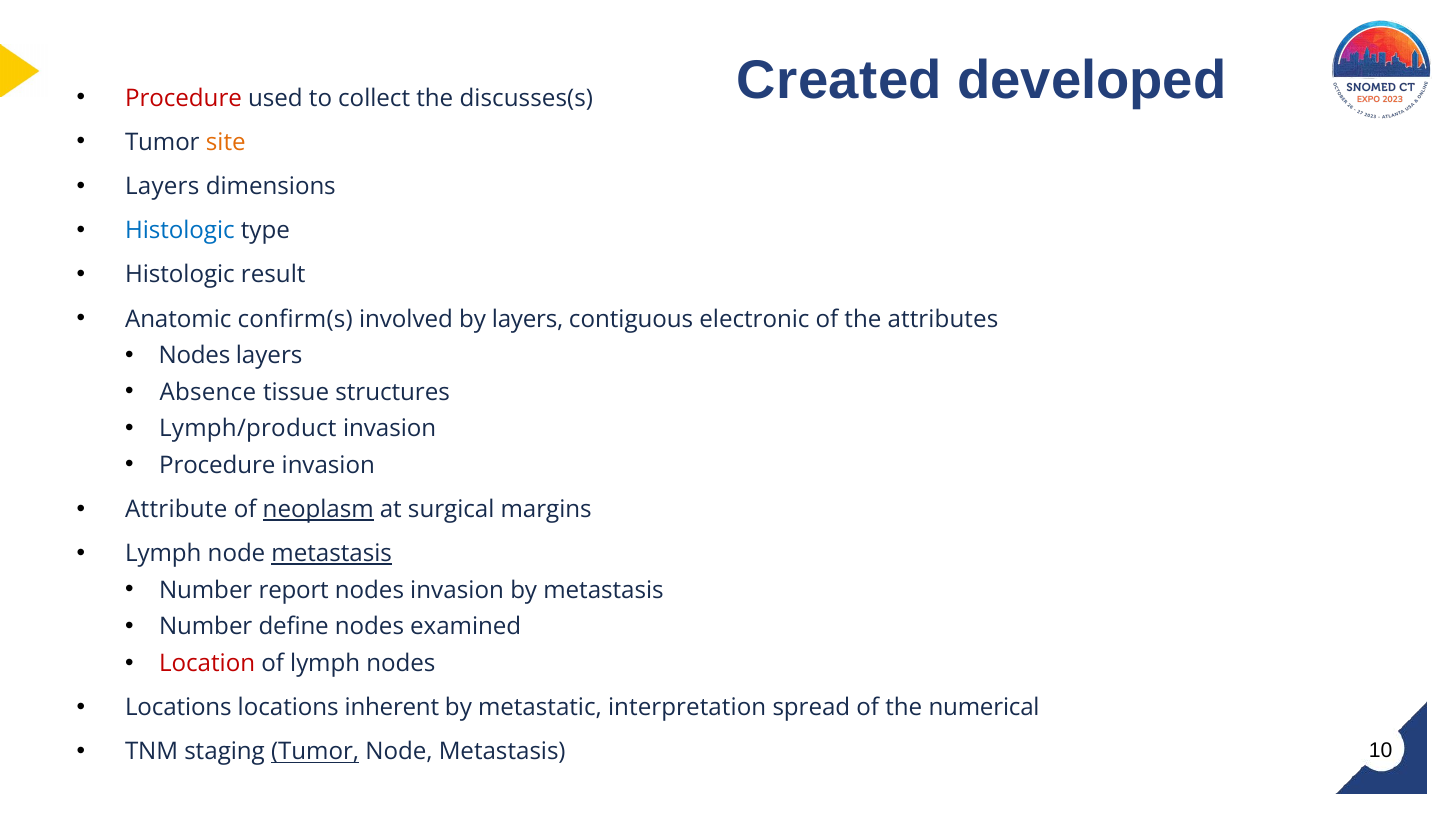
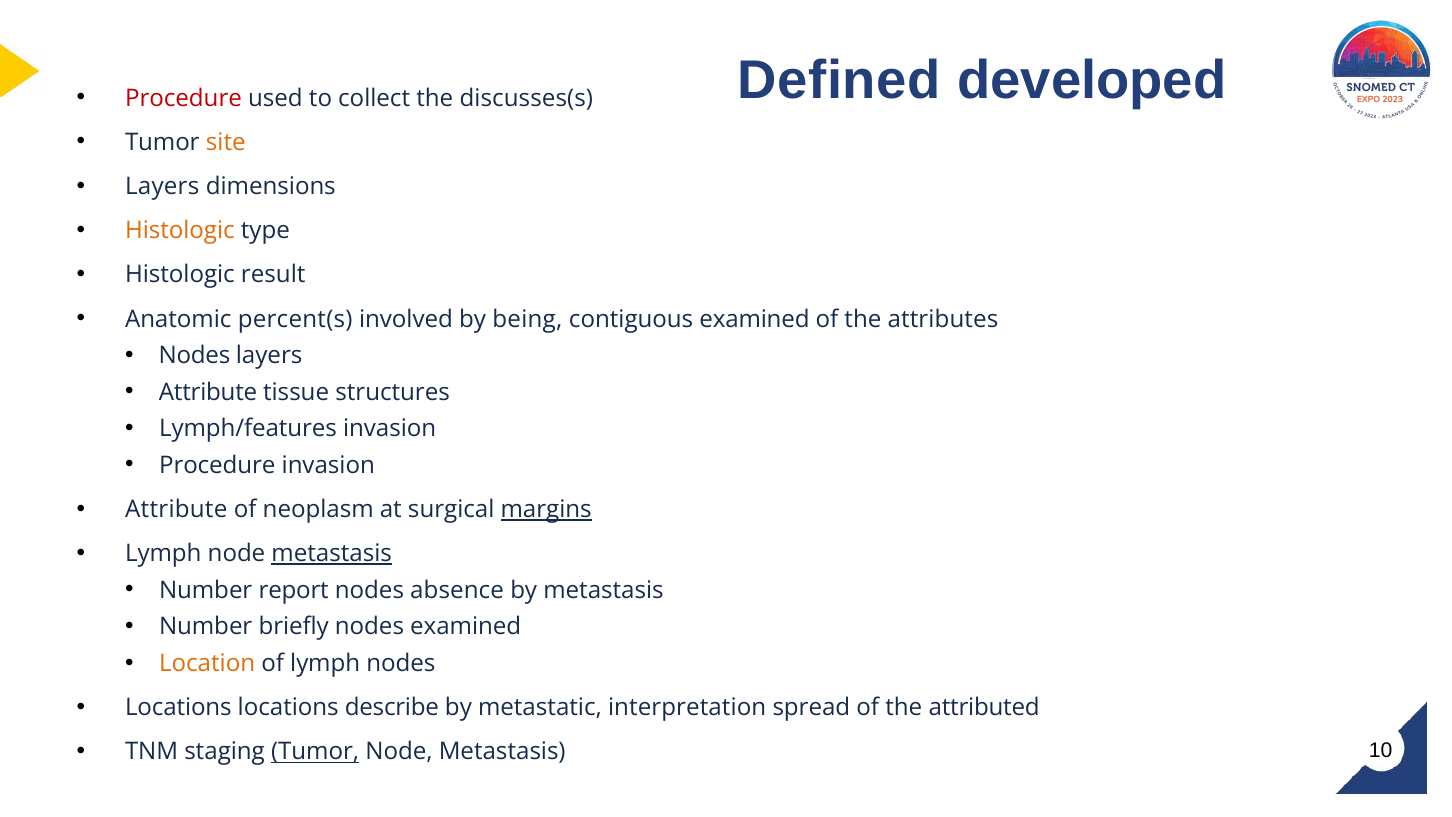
Created: Created -> Defined (839, 80)
Histologic colour: blue -> orange (180, 231)
confirm(s: confirm(s -> percent(s (295, 319)
by layers: layers -> being (527, 319)
contiguous electronic: electronic -> examined (755, 319)
Absence: Absence -> Attribute (208, 392)
Lymph/product: Lymph/product -> Lymph/features (248, 429)
neoplasm underline: present -> none (318, 509)
margins underline: none -> present (546, 509)
nodes invasion: invasion -> absence (457, 590)
define: define -> briefly (294, 627)
Location colour: red -> orange (207, 663)
inherent: inherent -> describe (392, 707)
numerical: numerical -> attributed (984, 707)
